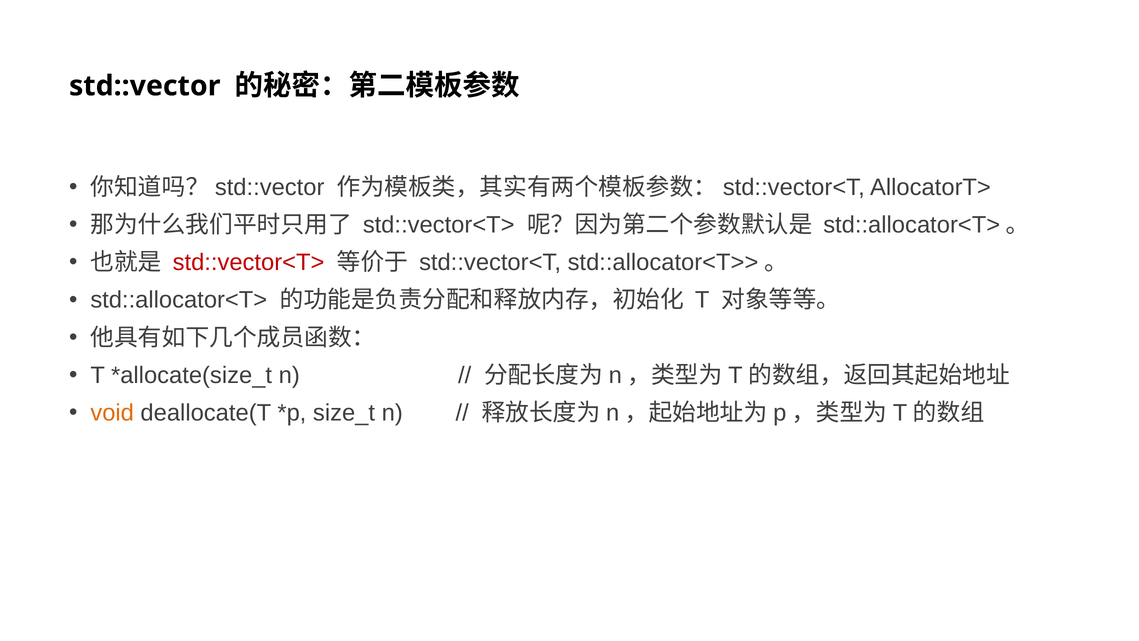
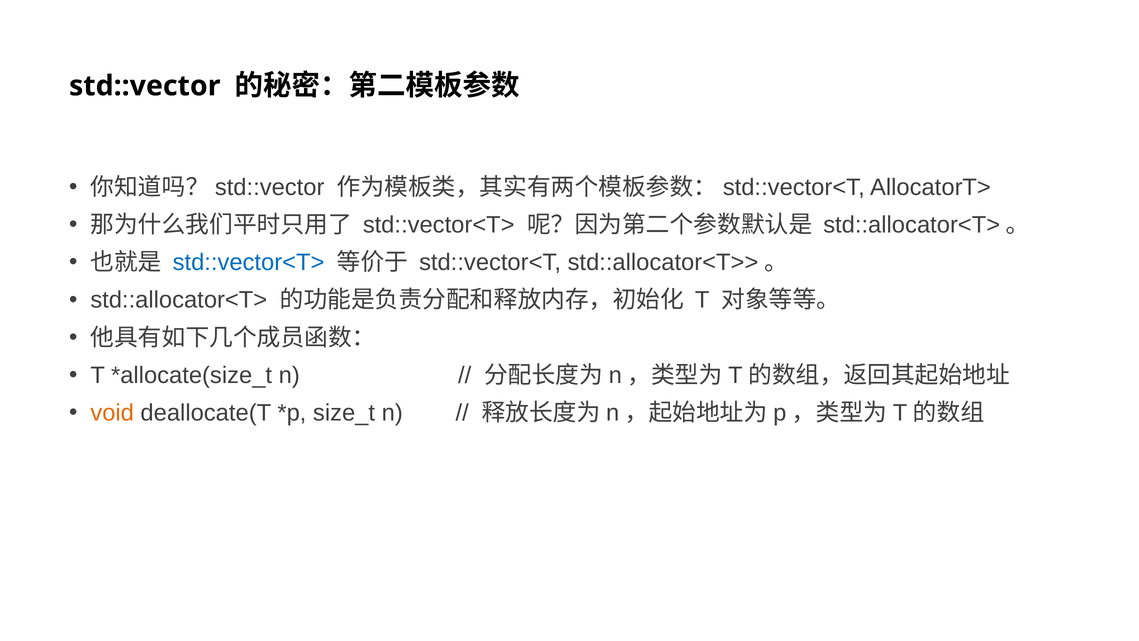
std::vector<T> colour: red -> blue (249, 262)
